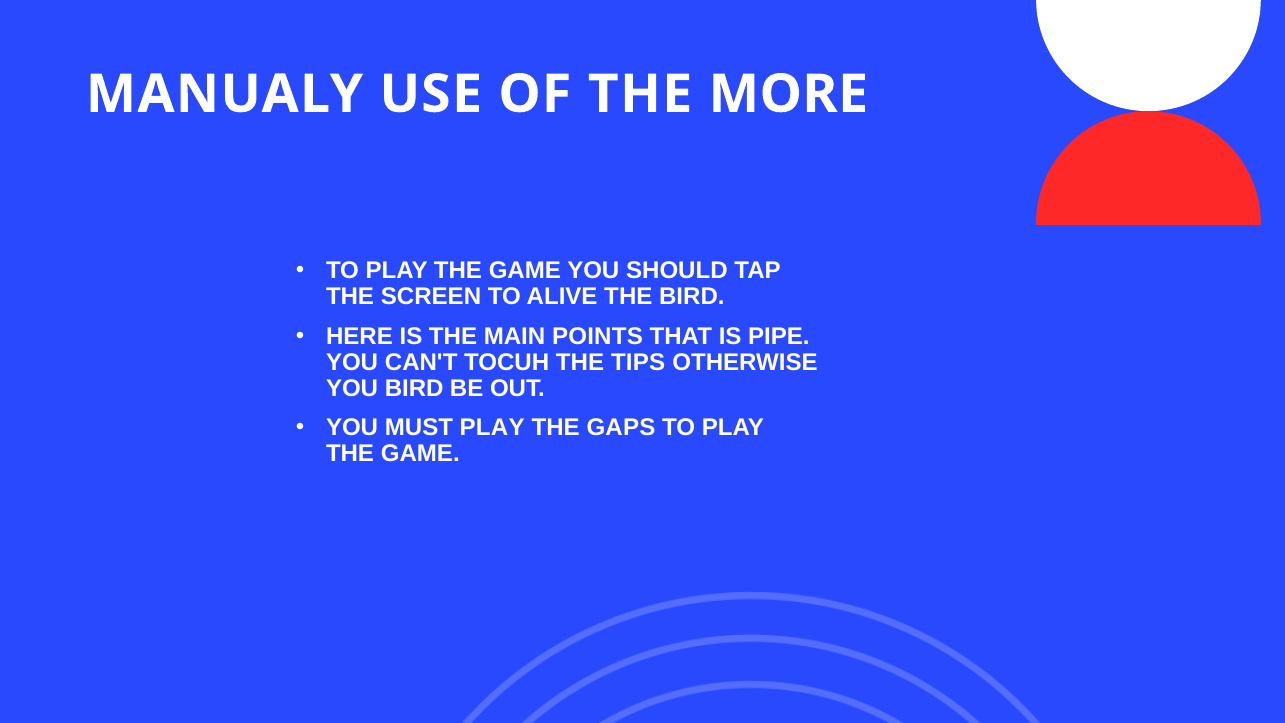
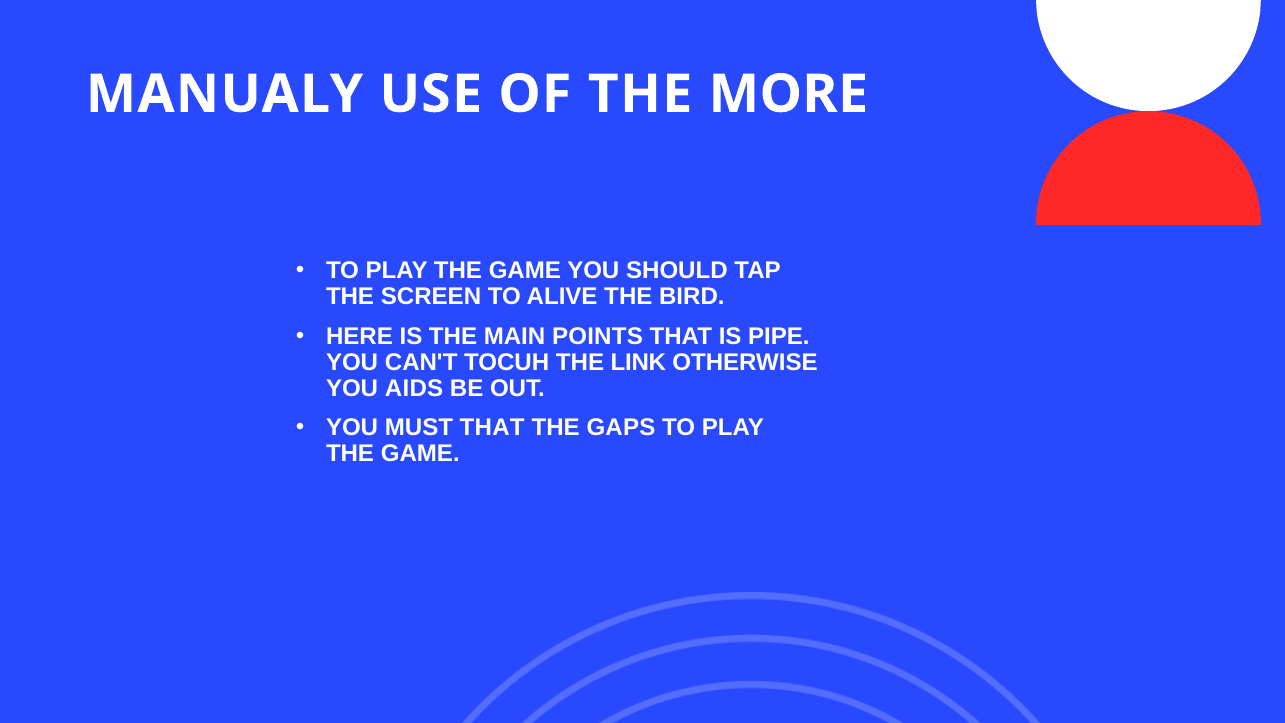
TIPS: TIPS -> LINK (638, 362)
YOU BIRD: BIRD -> AIDS (414, 388)
MUST PLAY: PLAY -> THAT (492, 428)
